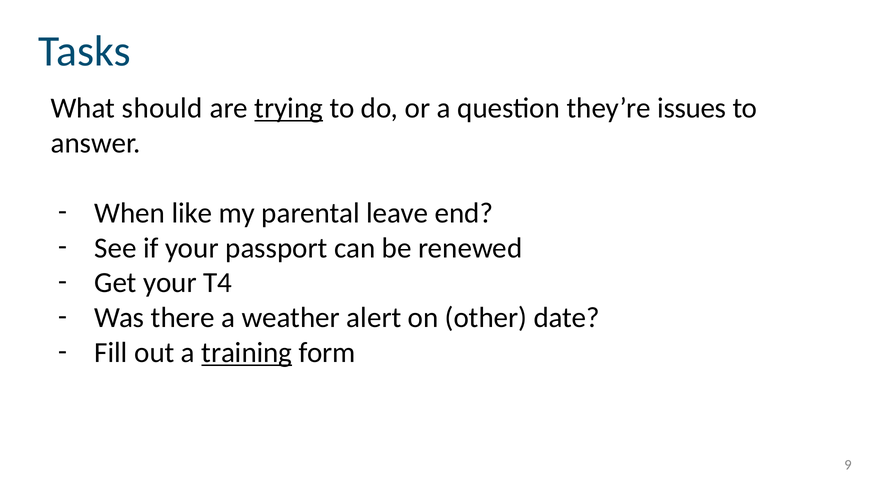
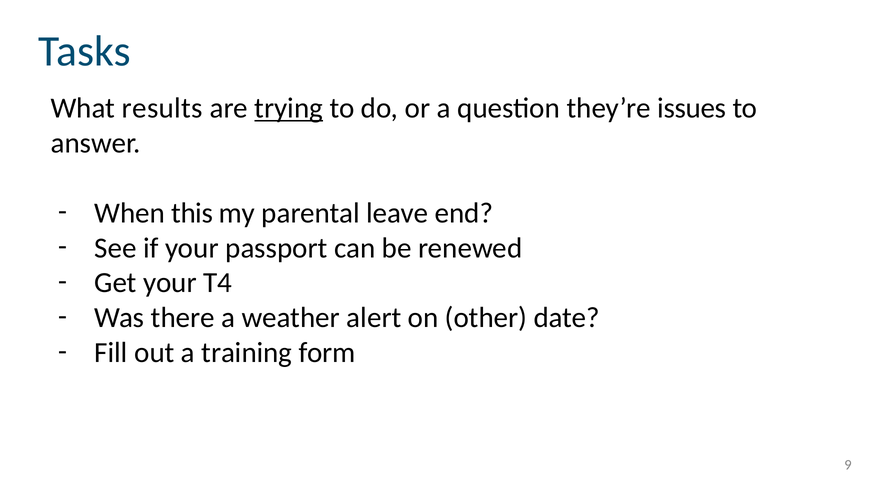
should: should -> results (162, 108)
like: like -> this (192, 213)
training underline: present -> none (247, 352)
